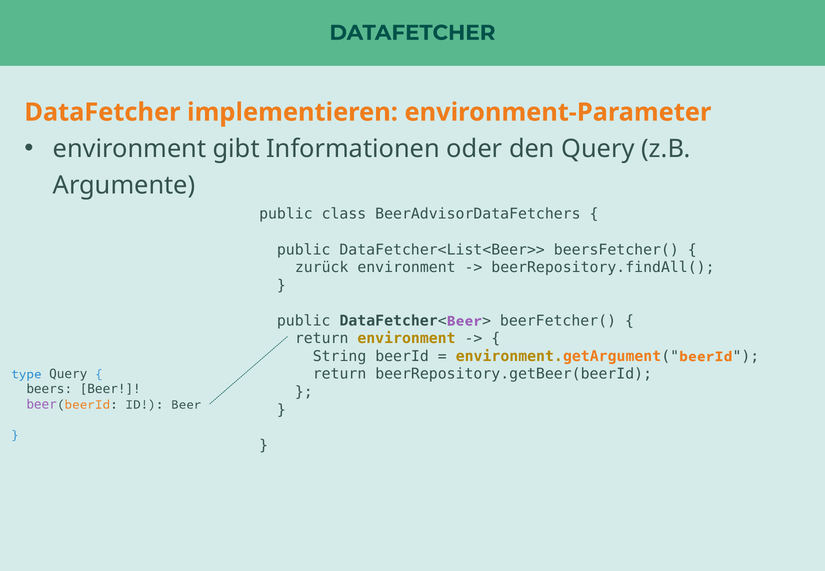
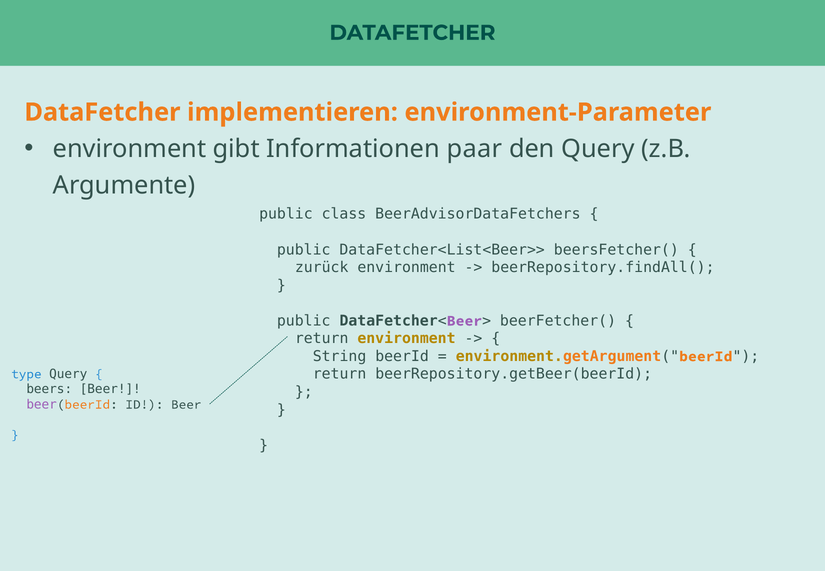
oder: oder -> paar (474, 149)
